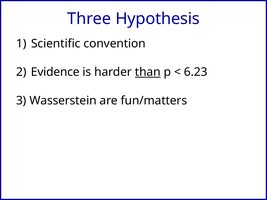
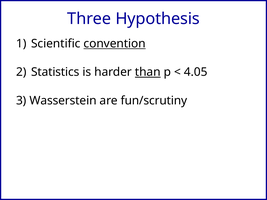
convention underline: none -> present (115, 44)
Evidence: Evidence -> Statistics (55, 72)
6.23: 6.23 -> 4.05 (196, 72)
fun/matters: fun/matters -> fun/scrutiny (154, 101)
